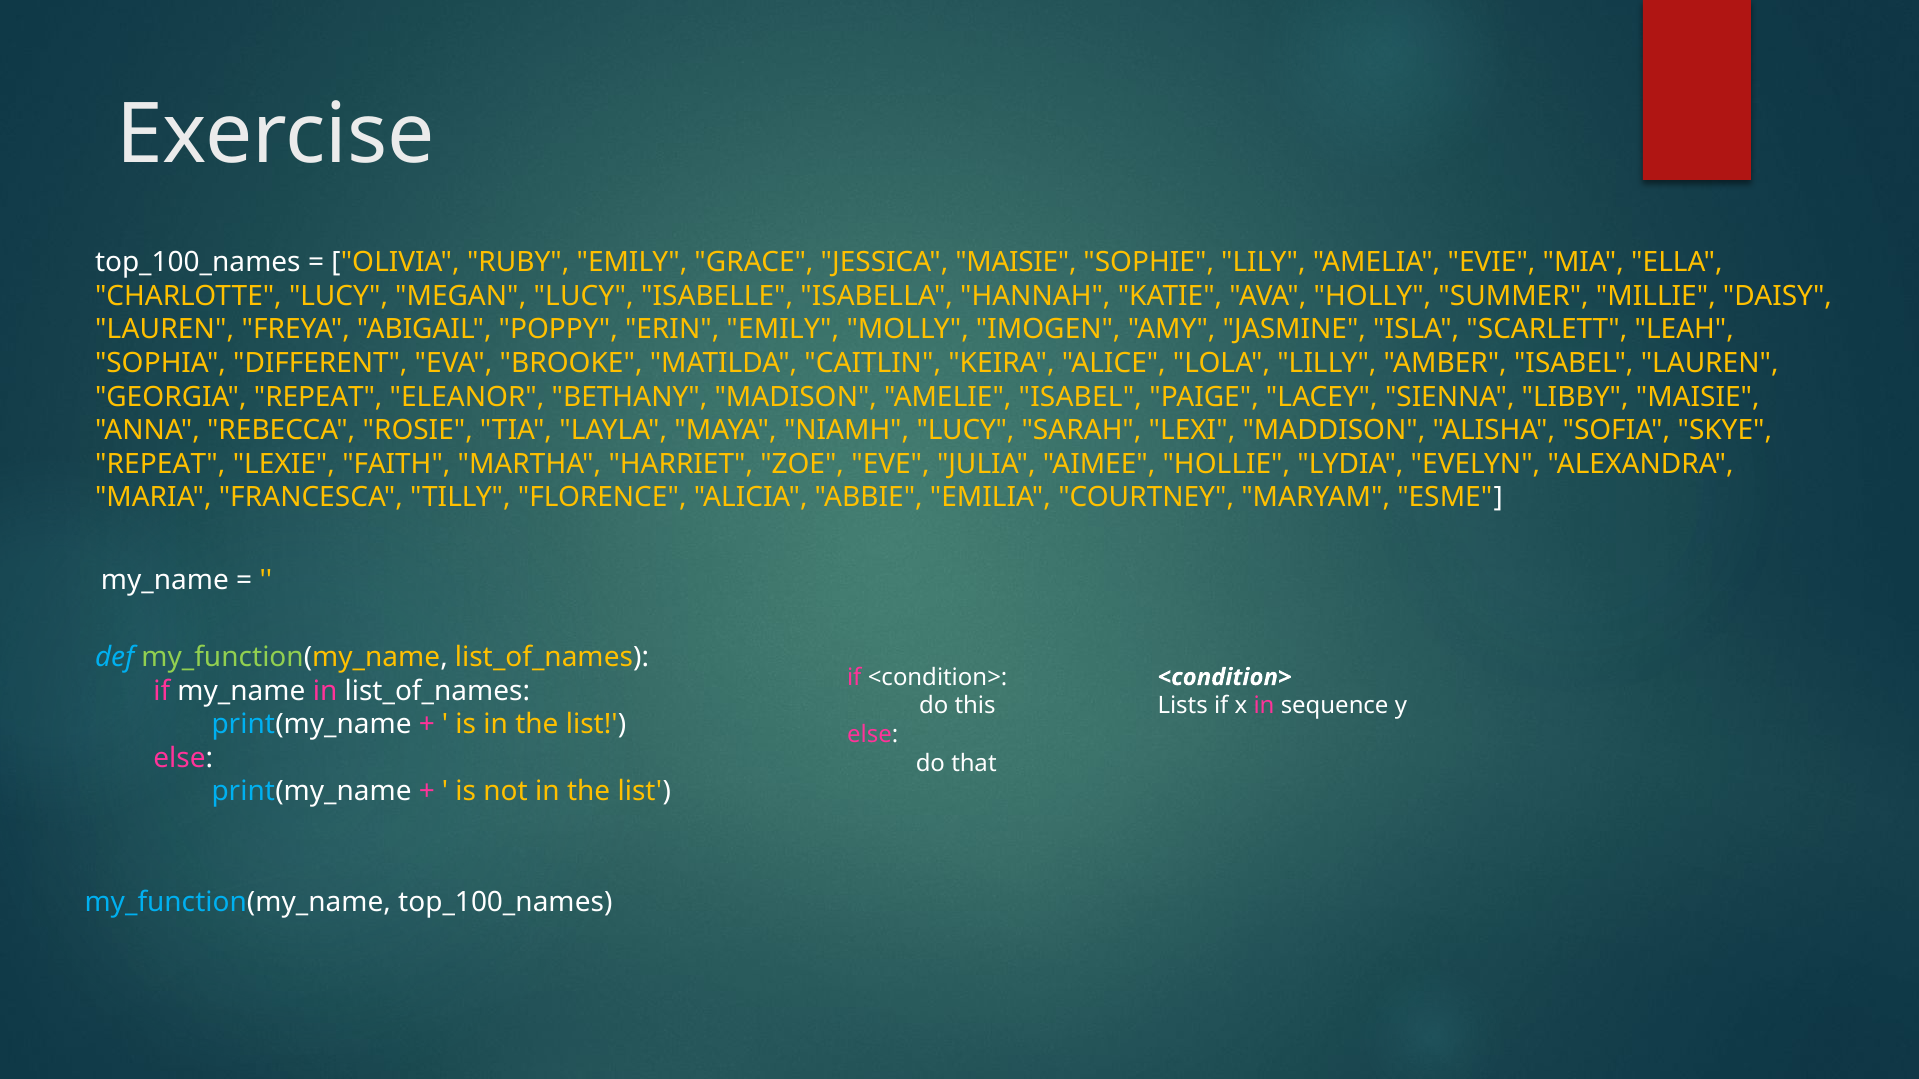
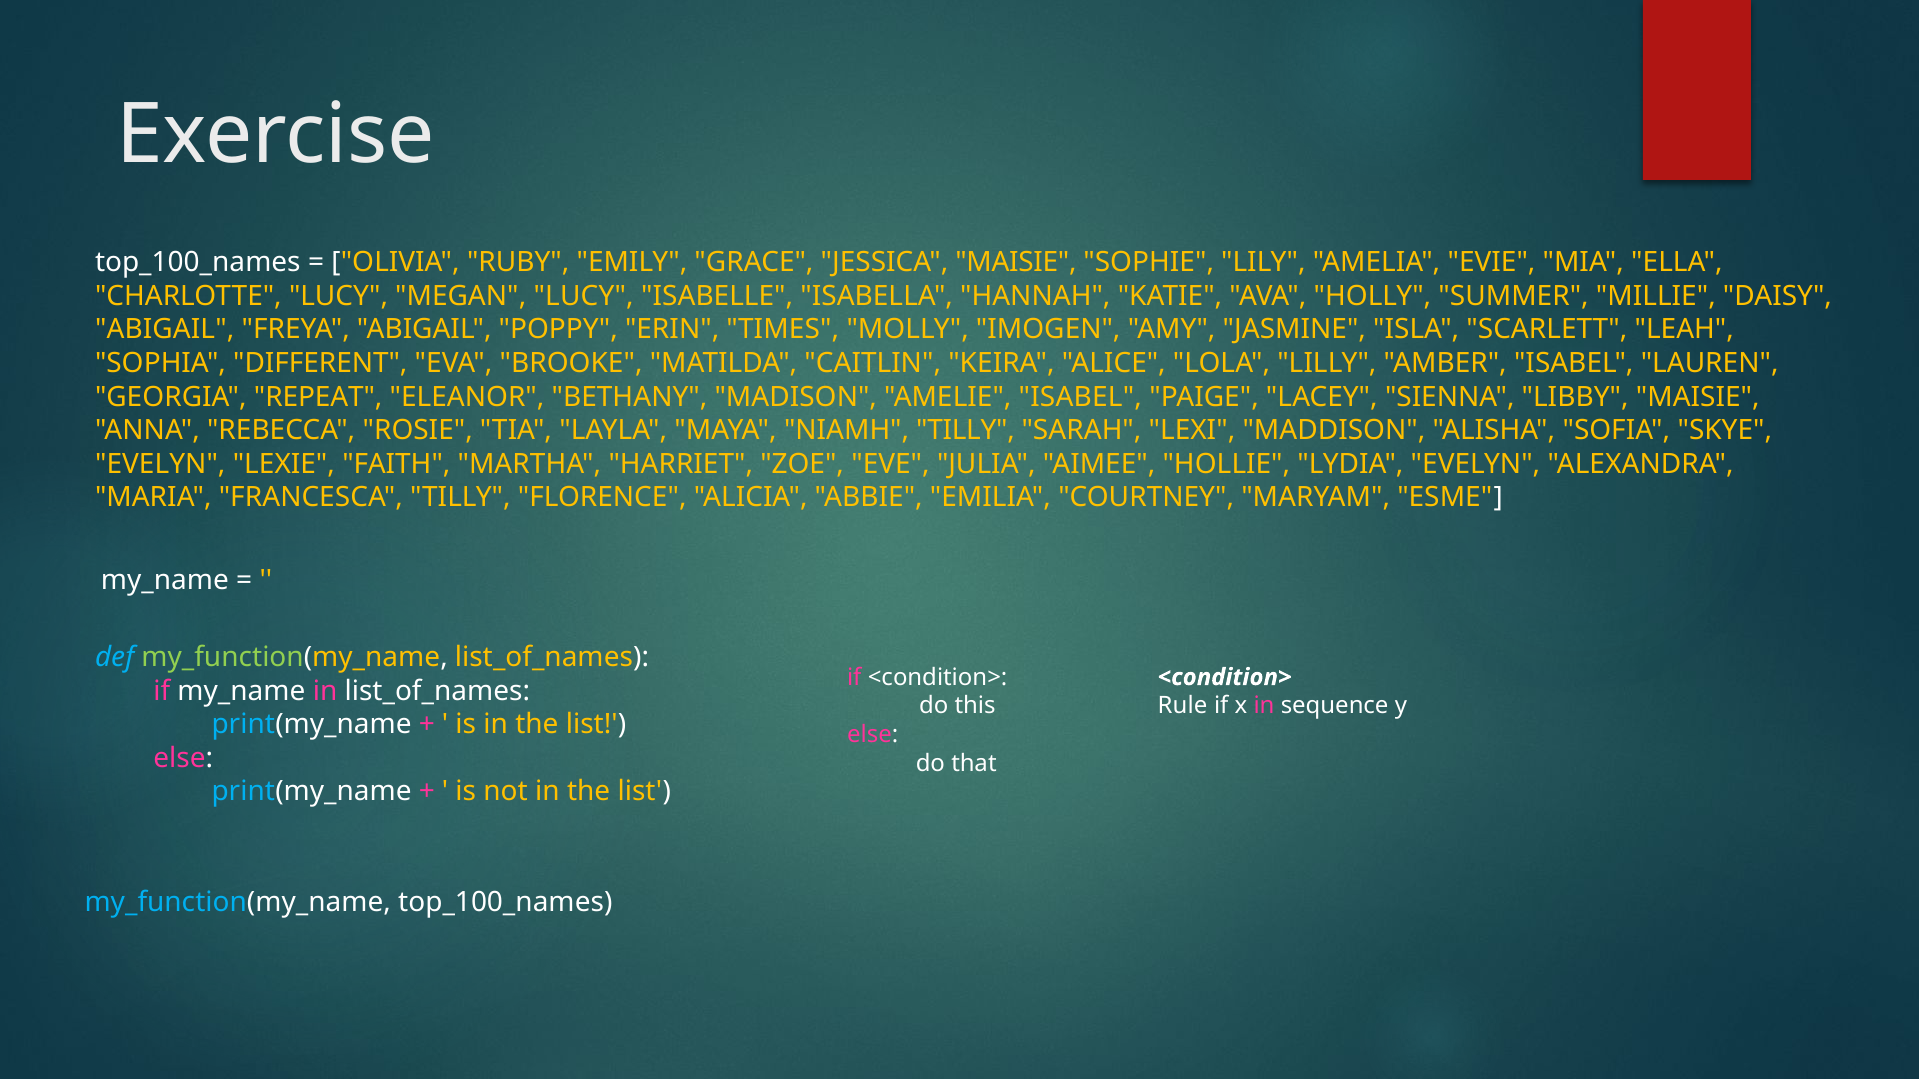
LAUREN: LAUREN -> ABIGAIL (165, 330)
ERIN EMILY: EMILY -> TIMES (783, 330)
NIAMH LUCY: LUCY -> TILLY (966, 431)
REPEAT: REPEAT -> EVELYN (160, 464)
Lists: Lists -> Rule (1183, 706)
